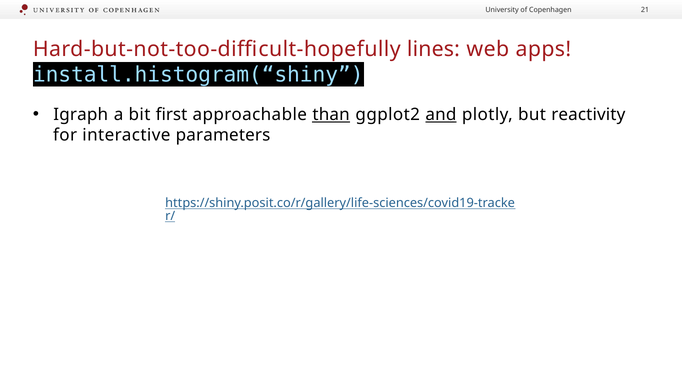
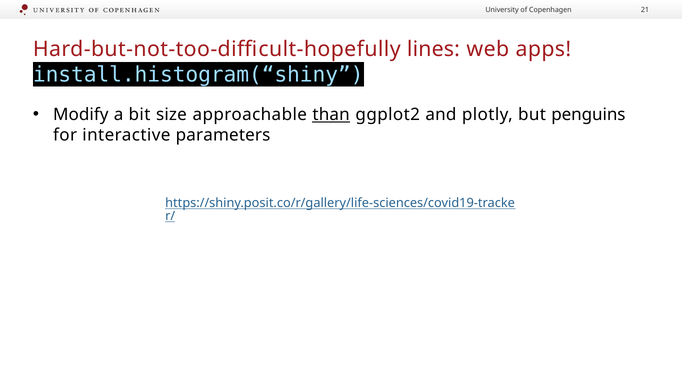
Igraph: Igraph -> Modify (81, 114)
first: first -> size (171, 114)
and underline: present -> none (441, 114)
reactivity: reactivity -> penguins (588, 114)
